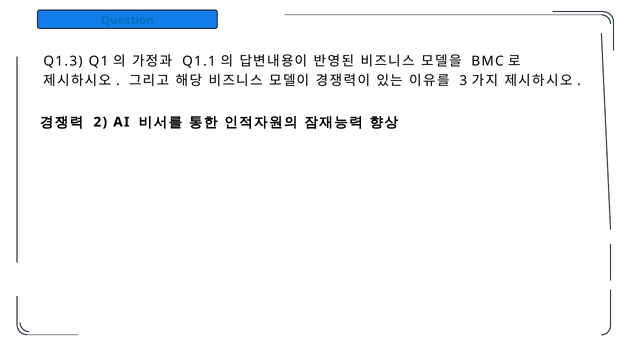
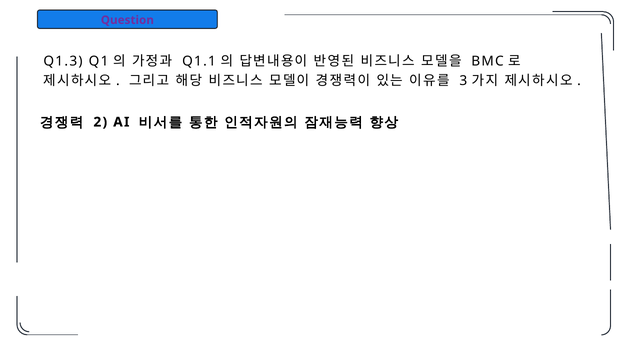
Question colour: blue -> purple (127, 20)
